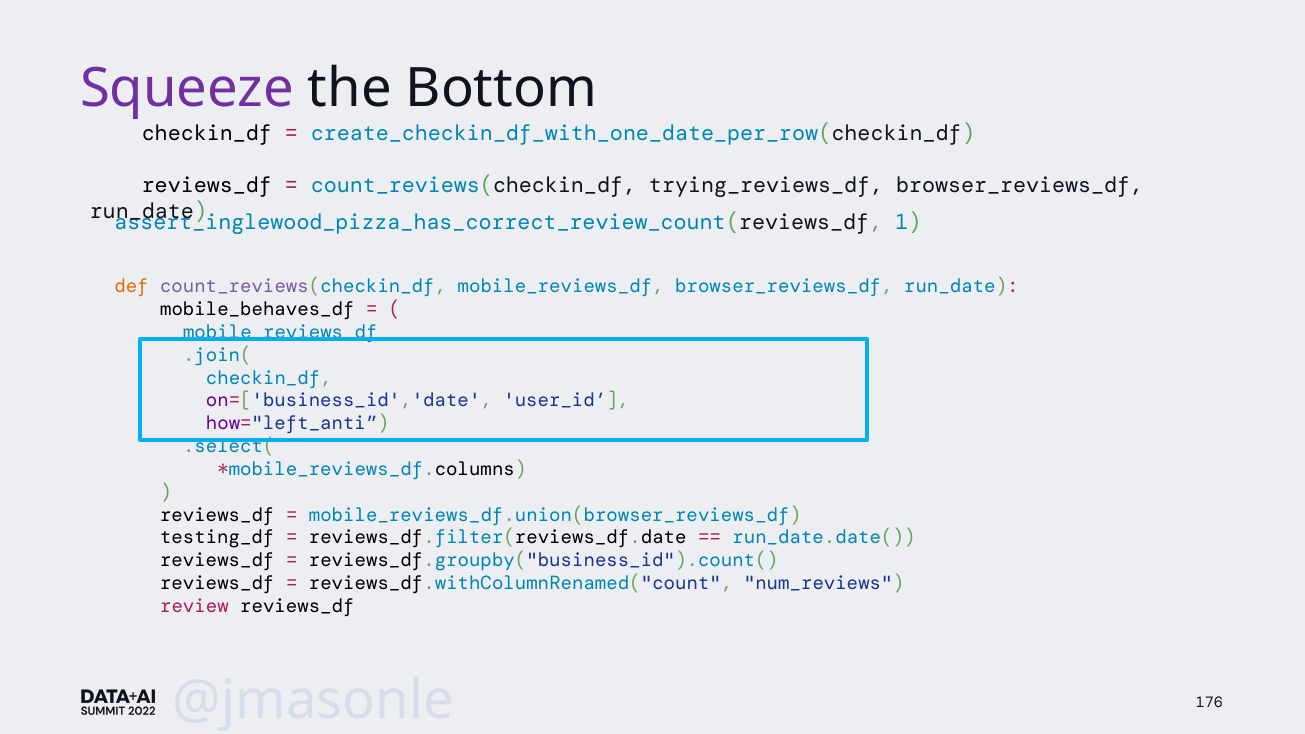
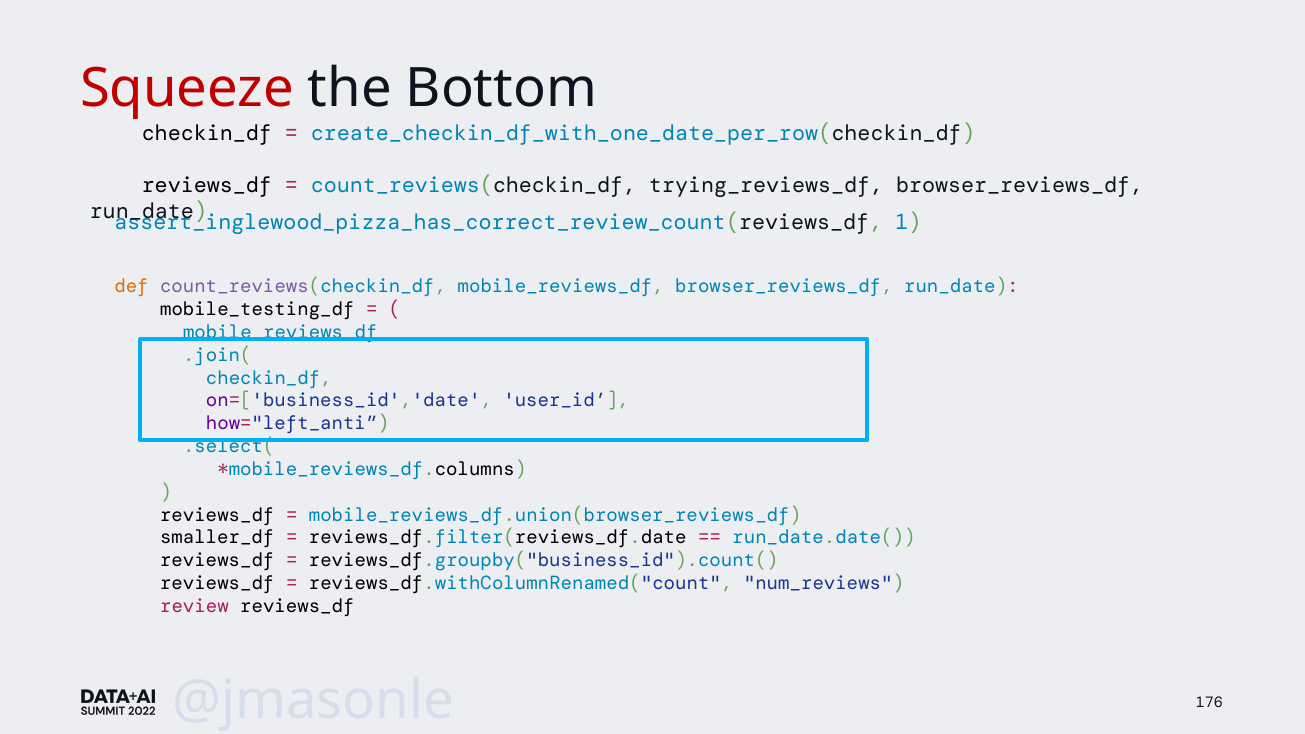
Squeeze colour: purple -> red (187, 88)
mobile_behaves_df: mobile_behaves_df -> mobile_testing_df (257, 309)
testing_df: testing_df -> smaller_df (217, 538)
